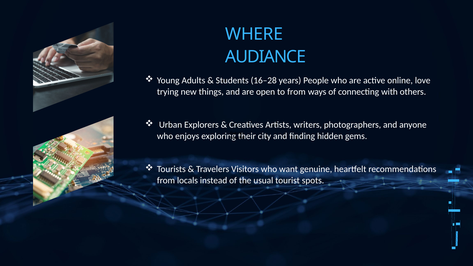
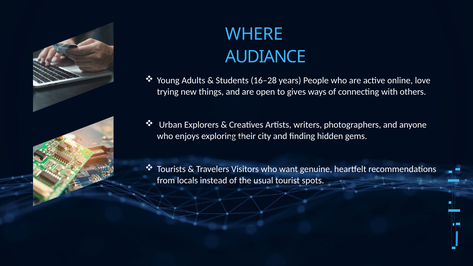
to from: from -> gives (296, 92)
